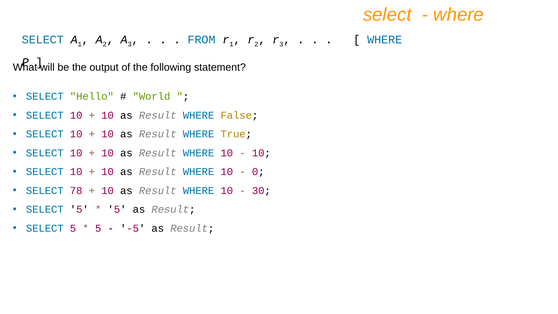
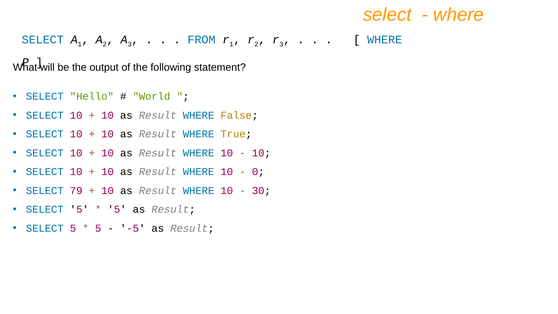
78: 78 -> 79 (76, 191)
